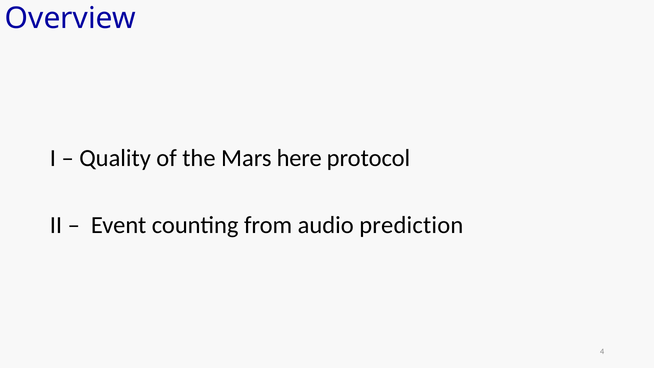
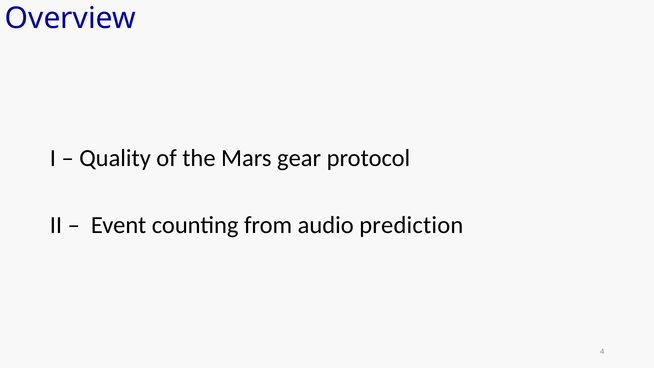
here: here -> gear (299, 158)
